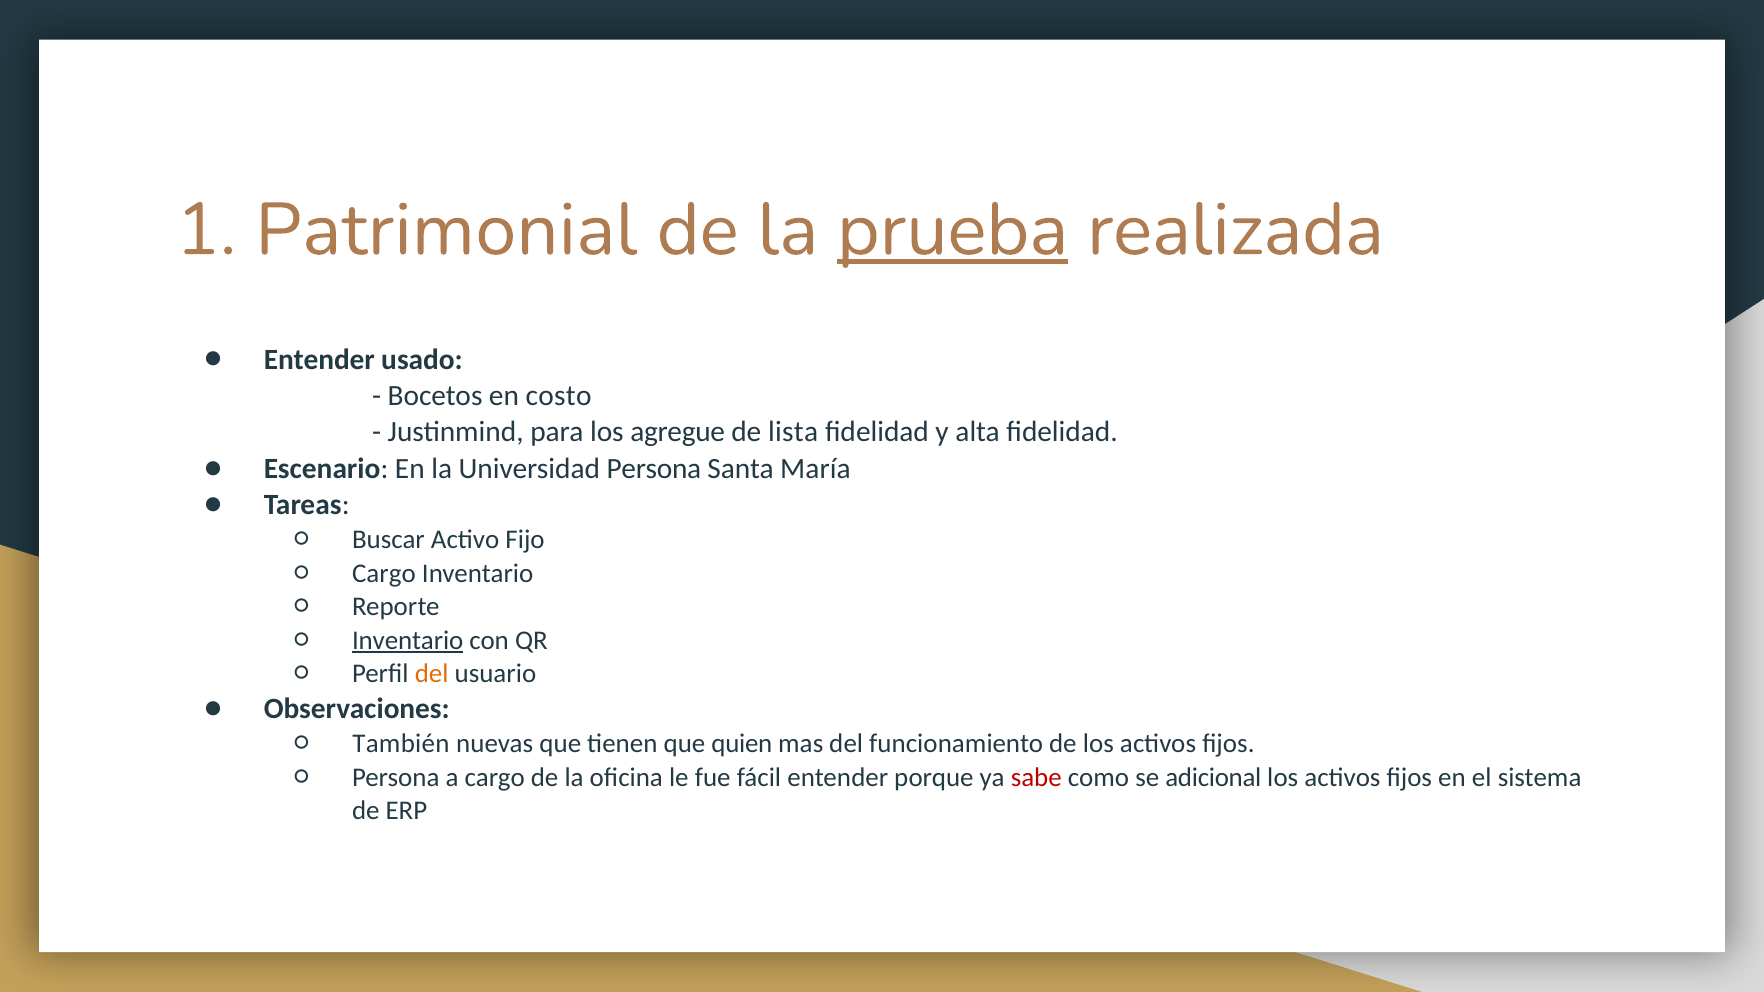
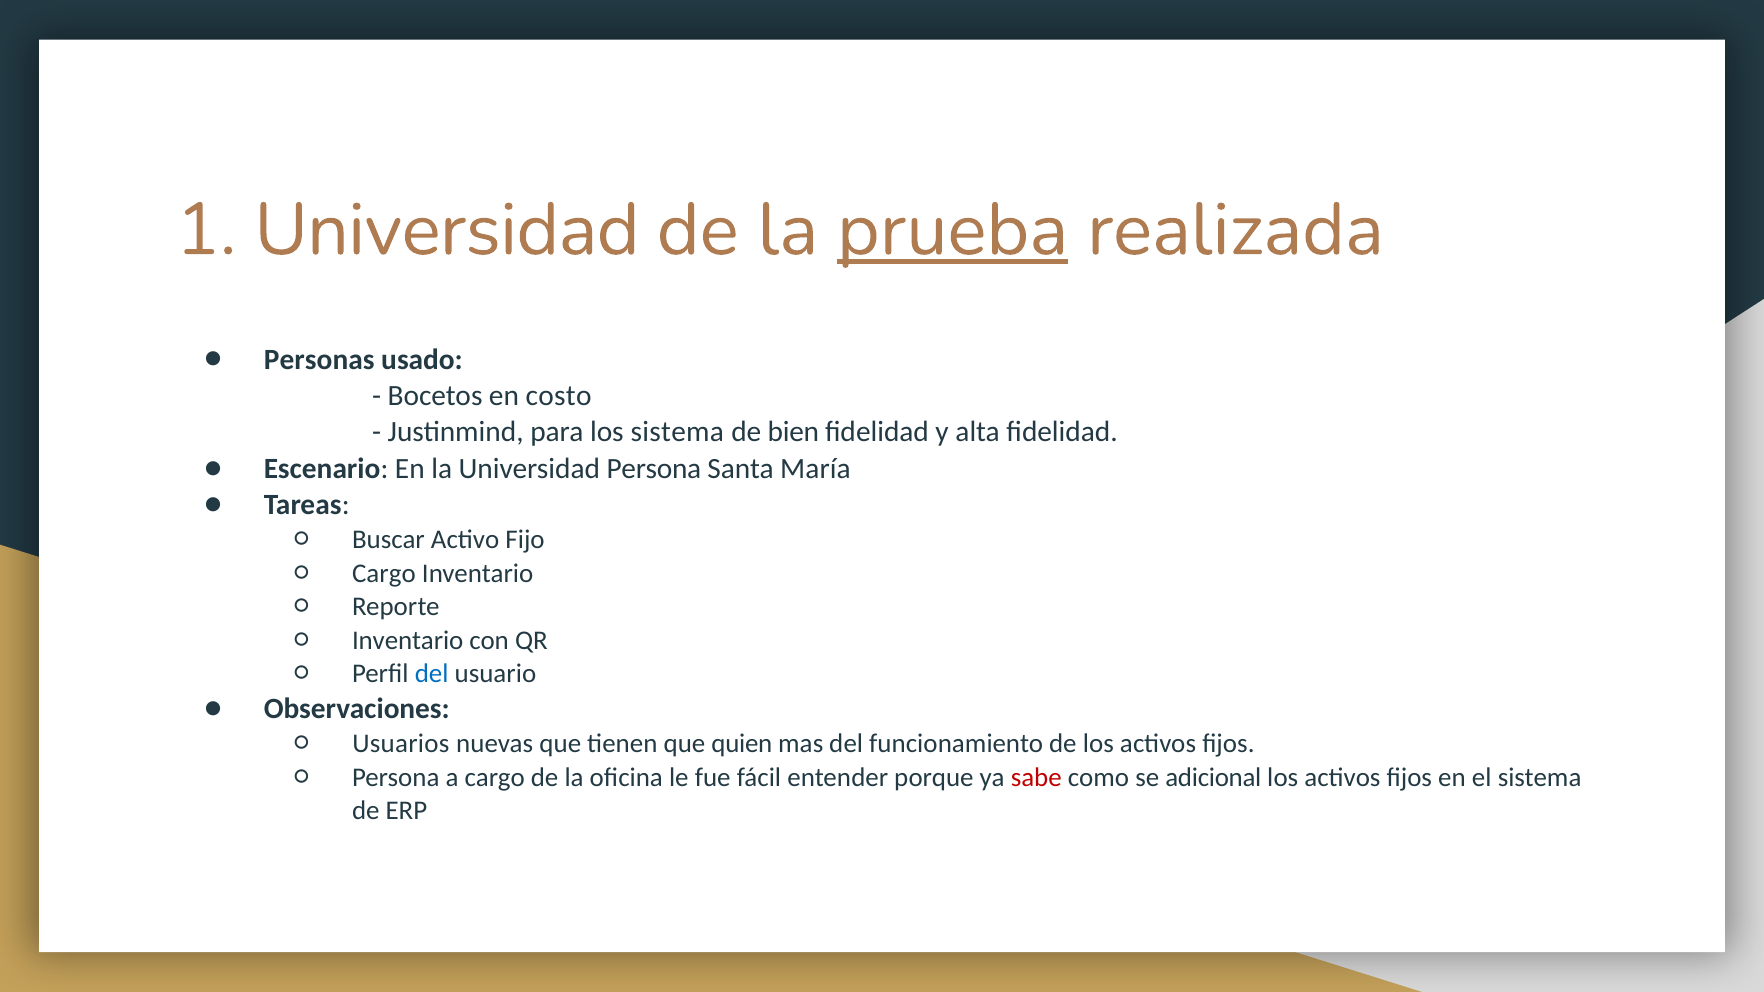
1 Patrimonial: Patrimonial -> Universidad (447, 230)
Entender: Entender -> Personas (319, 359)
los agregue: agregue -> sistema (677, 432)
lista: lista -> bien (793, 432)
Inventario underline: present -> none (408, 640)
del colour: orange -> blue (432, 674)
También: También -> Usuarios (401, 744)
